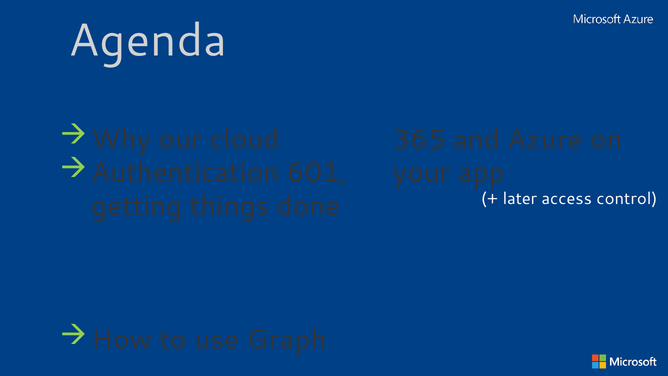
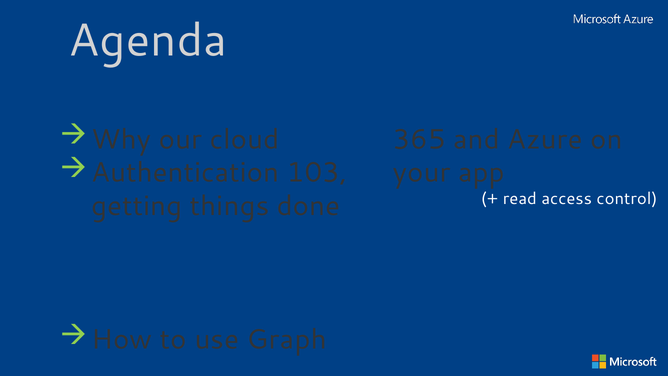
601: 601 -> 103 (317, 173)
later: later -> read (520, 199)
